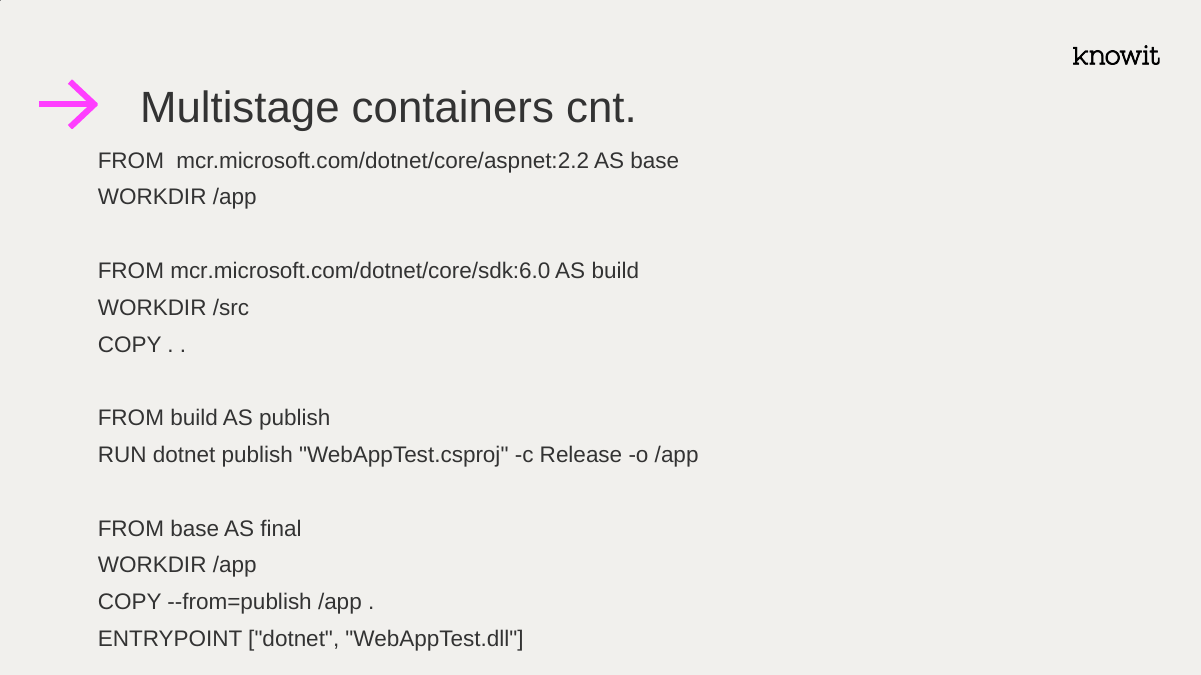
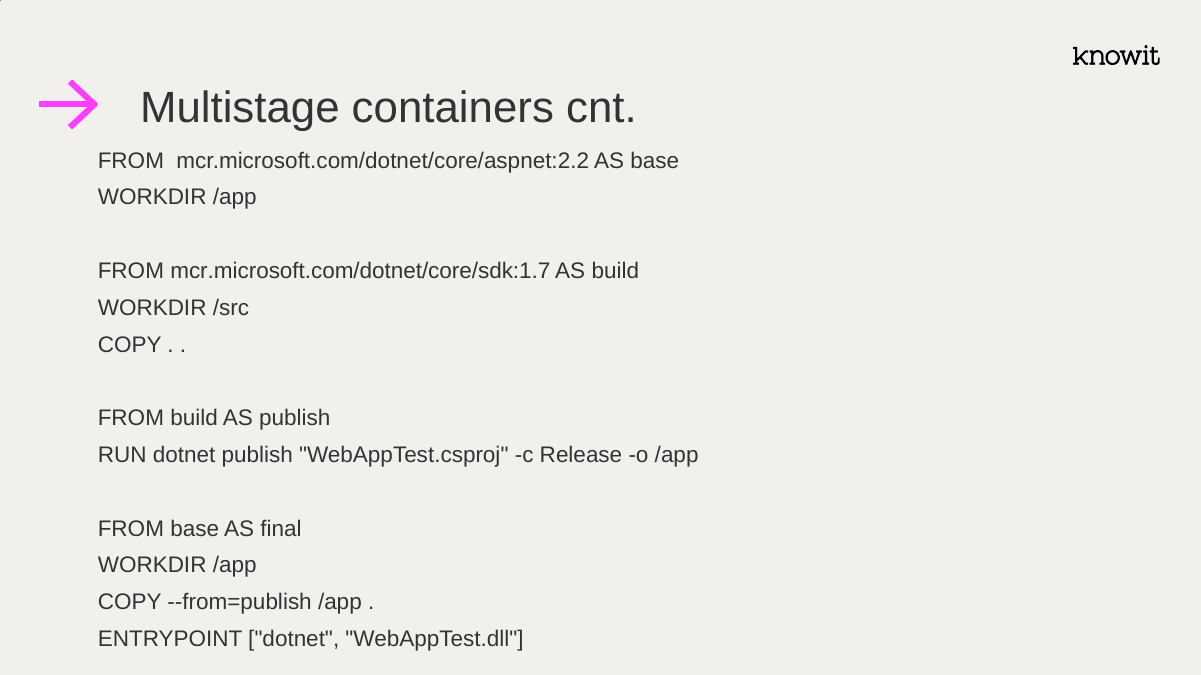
mcr.microsoft.com/dotnet/core/sdk:6.0: mcr.microsoft.com/dotnet/core/sdk:6.0 -> mcr.microsoft.com/dotnet/core/sdk:1.7 (360, 271)
